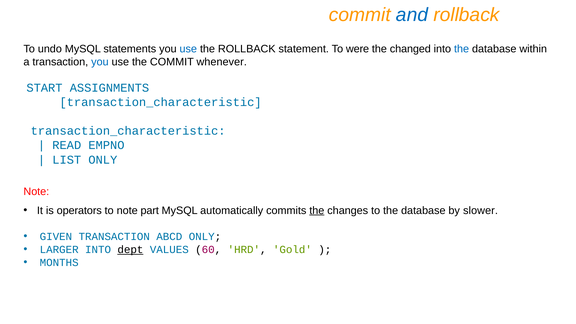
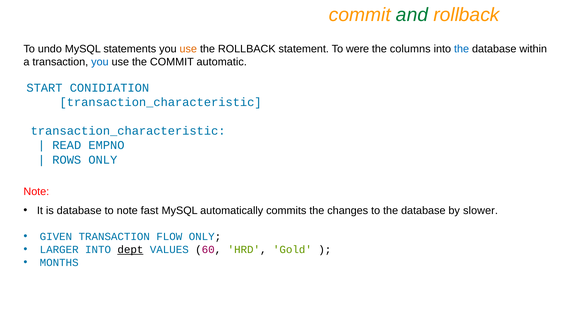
and colour: blue -> green (412, 15)
use colour: blue -> orange (188, 49)
changed: changed -> columns (410, 49)
whenever: whenever -> automatic (222, 62)
ASSIGNMENTS: ASSIGNMENTS -> CONIDIATION (109, 88)
LIST: LIST -> ROWS (67, 160)
is operators: operators -> database (79, 210)
part: part -> fast (150, 210)
the underline: present -> none (317, 210)
ABCD: ABCD -> FLOW (169, 237)
